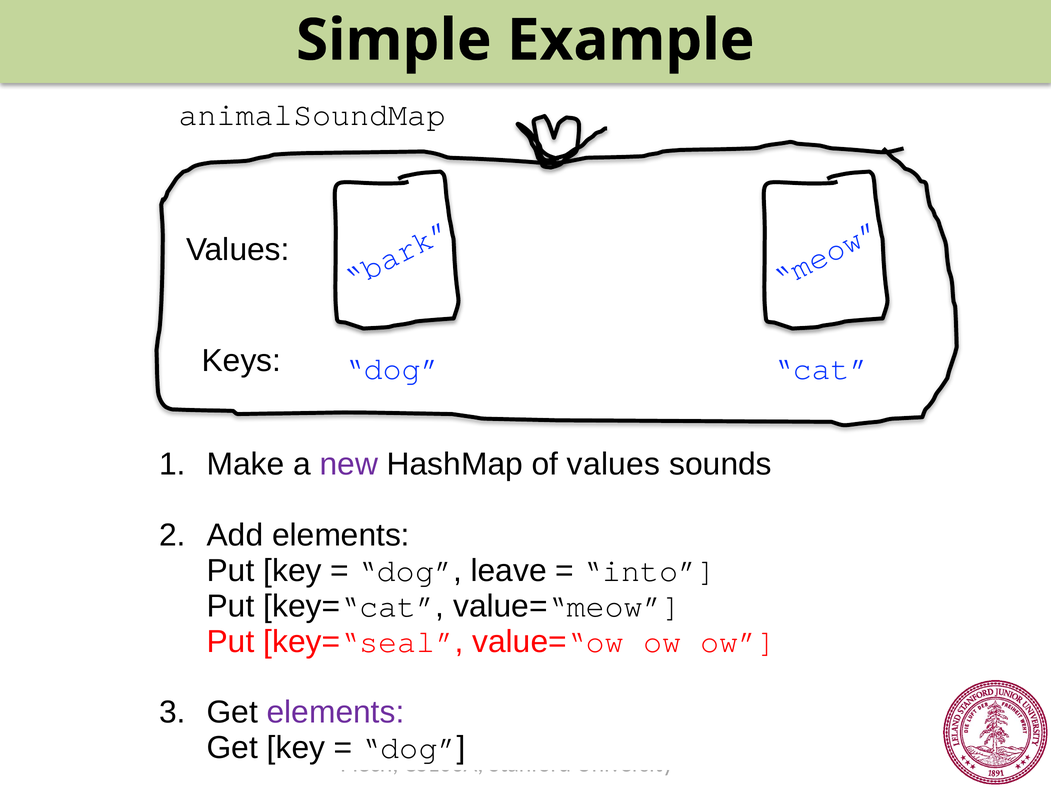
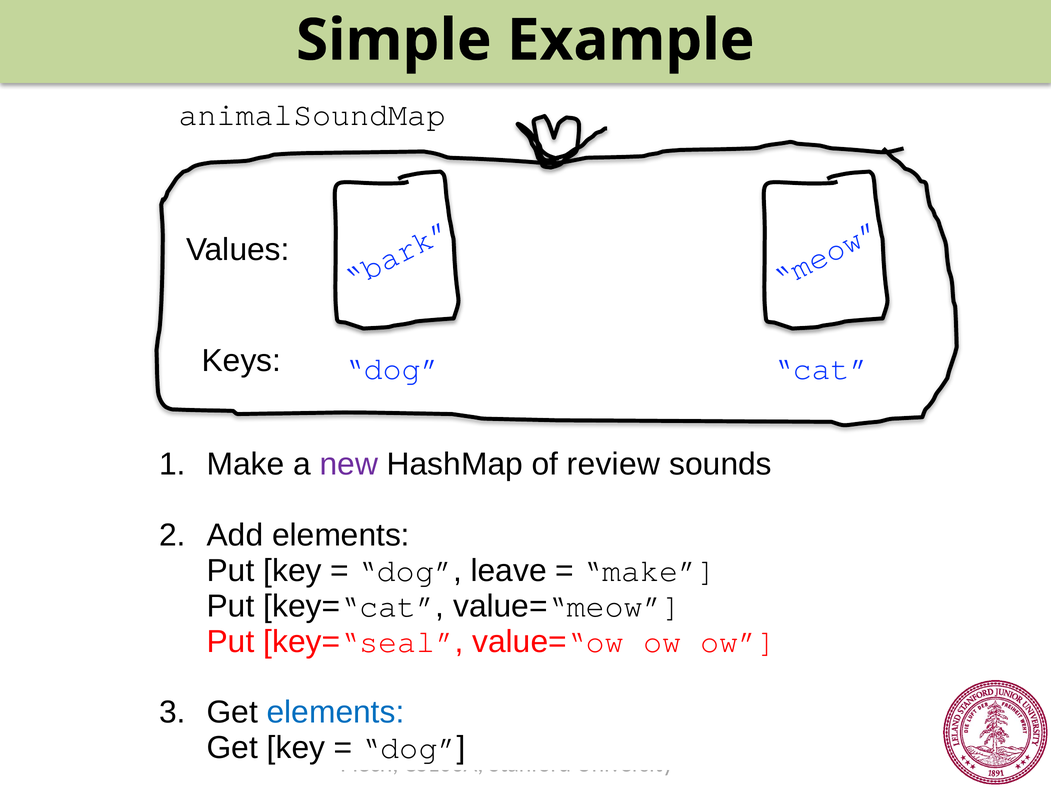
of values: values -> review (614, 464)
into: into -> make (650, 571)
elements colour: purple -> blue (336, 713)
